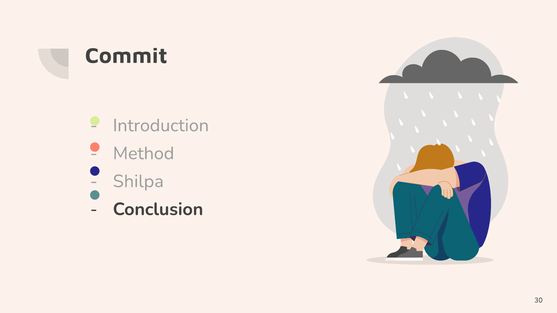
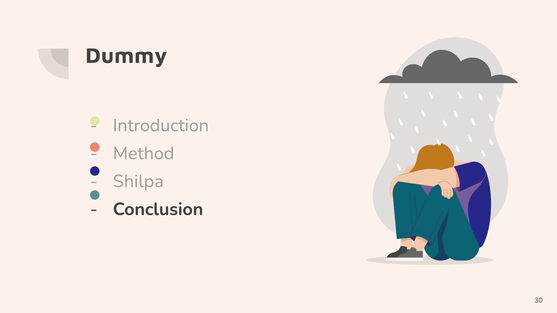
Commit: Commit -> Dummy (126, 56)
